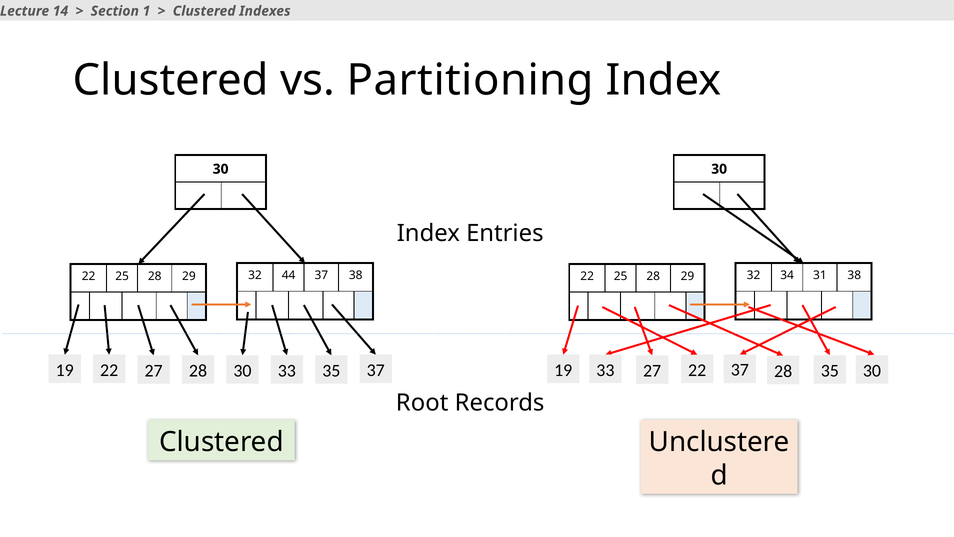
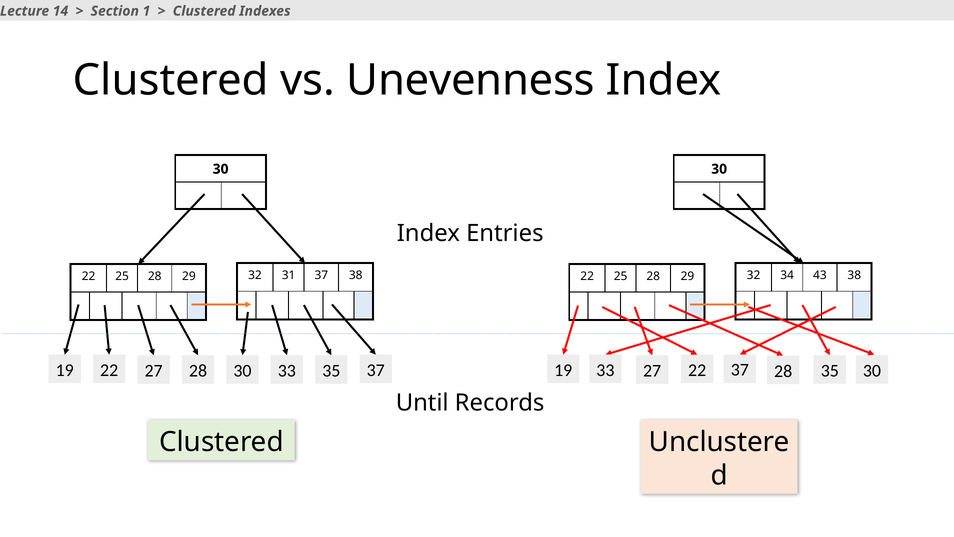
Partitioning: Partitioning -> Unevenness (471, 80)
44: 44 -> 31 (289, 275)
31: 31 -> 43 (820, 275)
Root: Root -> Until (422, 403)
